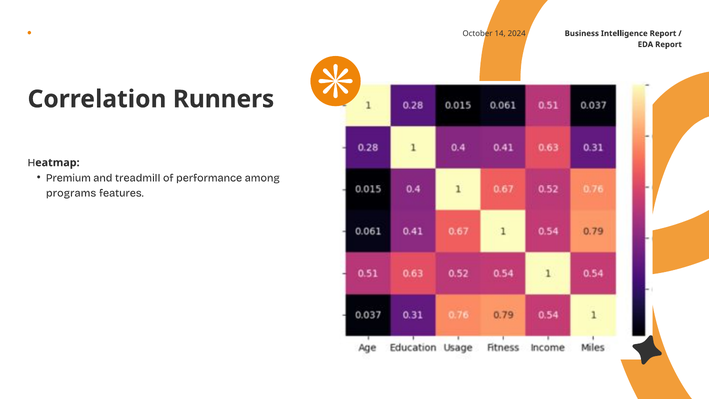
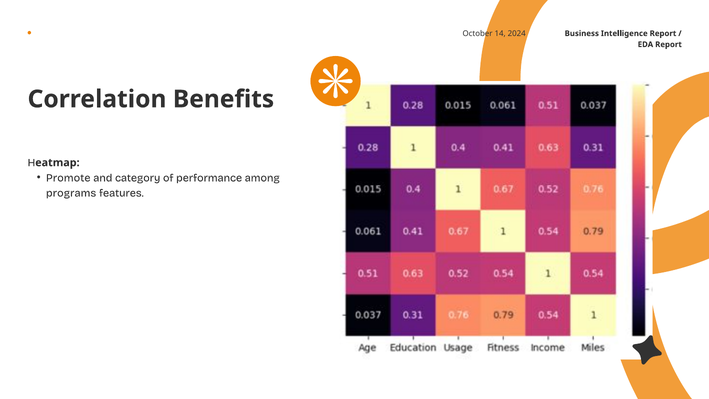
Runners: Runners -> Benefits (224, 99)
Premium: Premium -> Promote (68, 178)
treadmill: treadmill -> category (138, 178)
